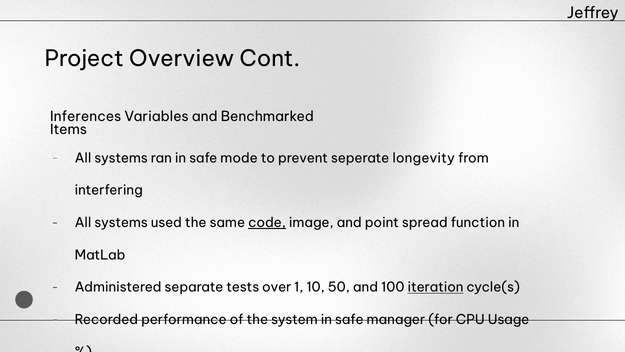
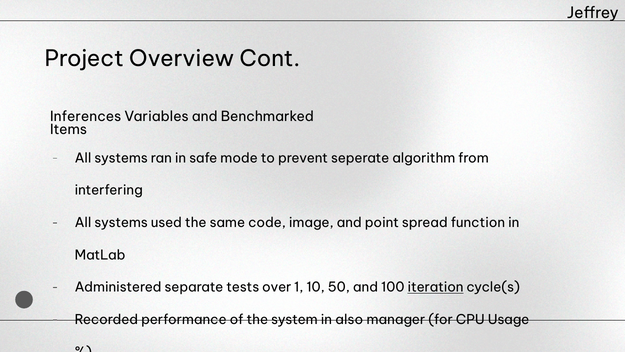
longevity: longevity -> algorithm (424, 158)
code underline: present -> none (267, 223)
system in safe: safe -> also (349, 319)
